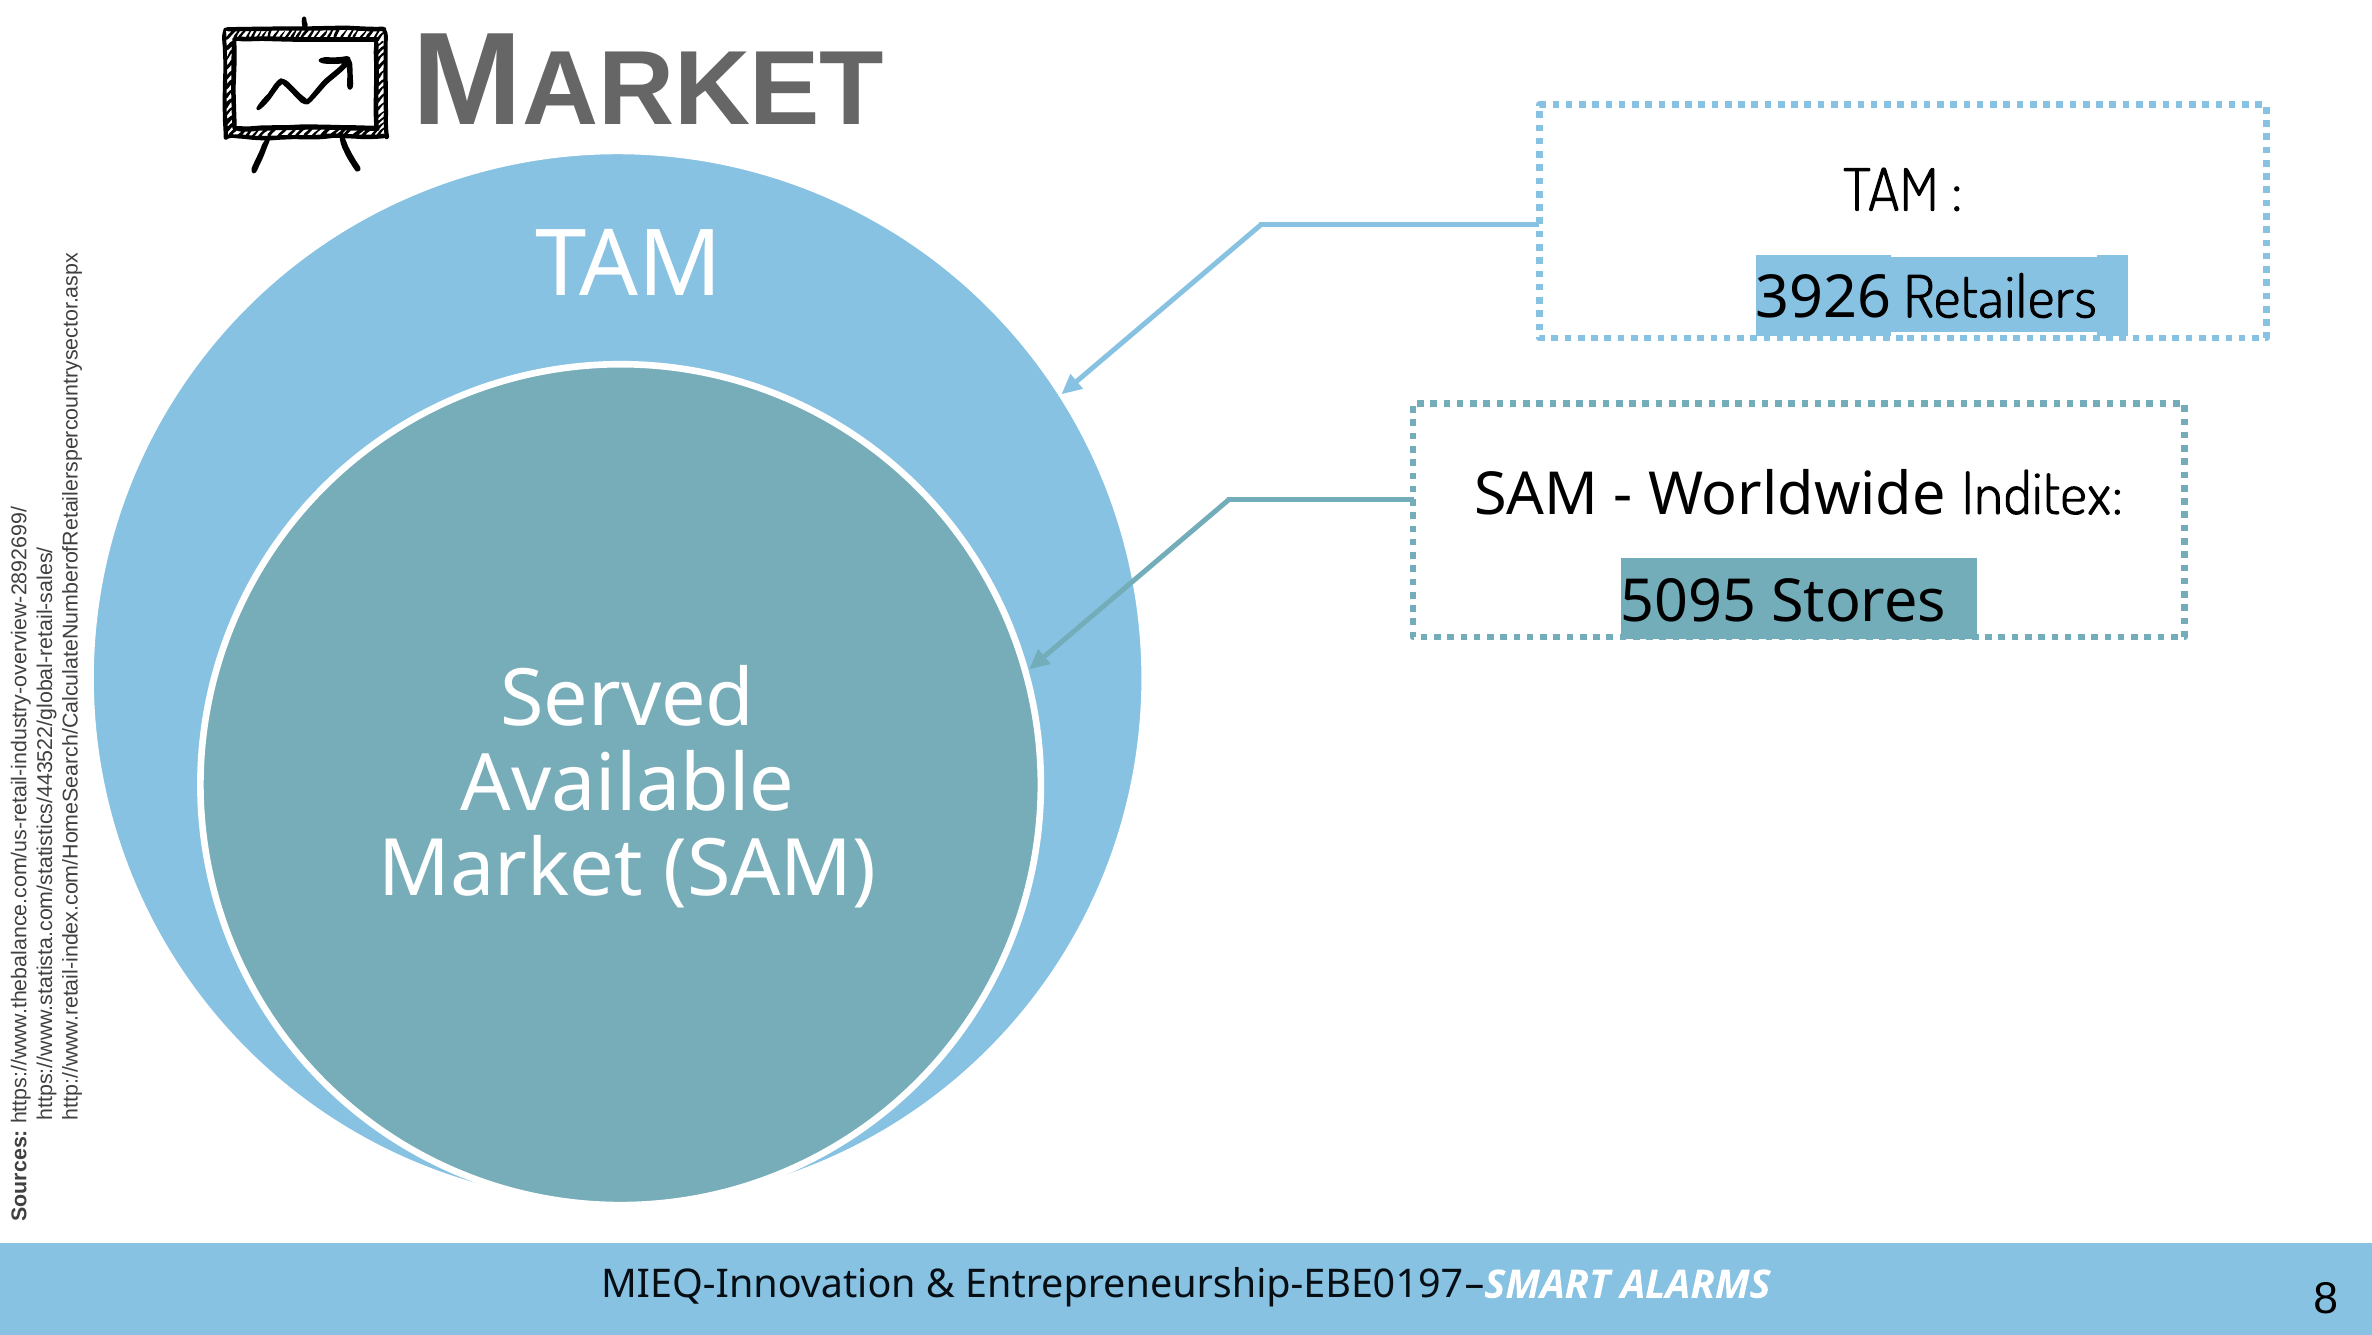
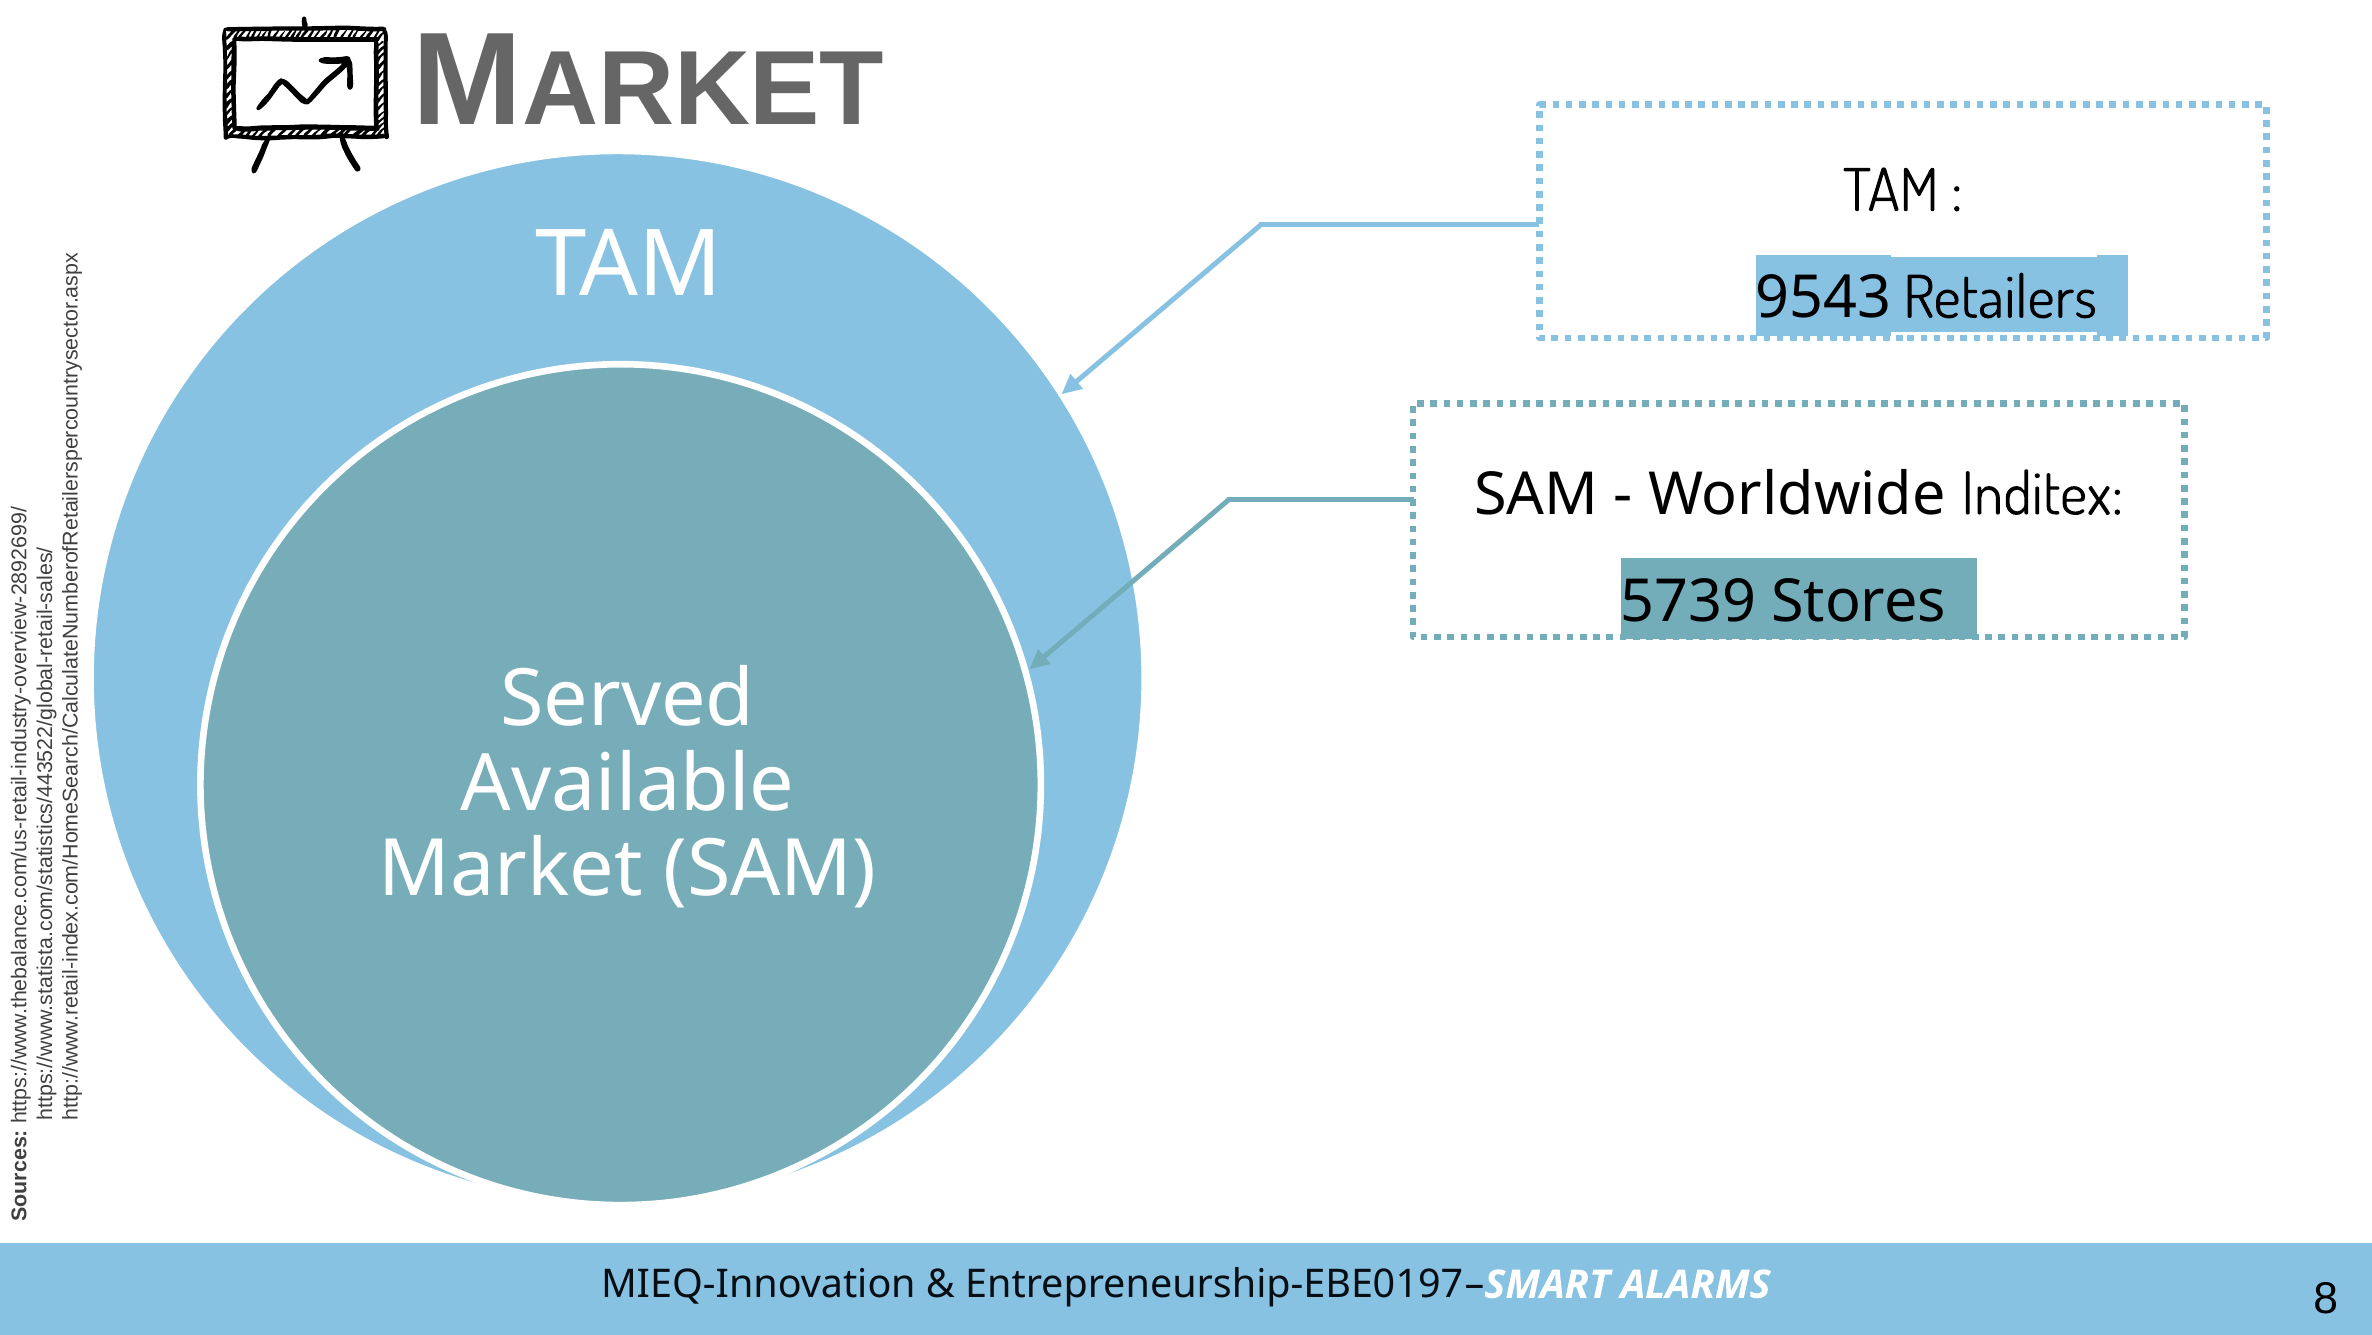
3926: 3926 -> 9543 (1823, 298)
5095: 5095 -> 5739 (1688, 601)
